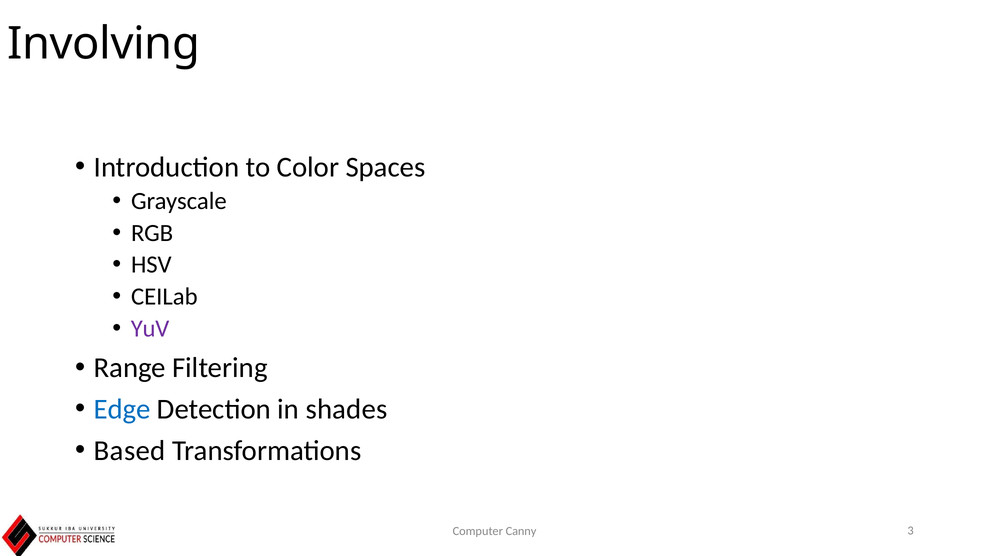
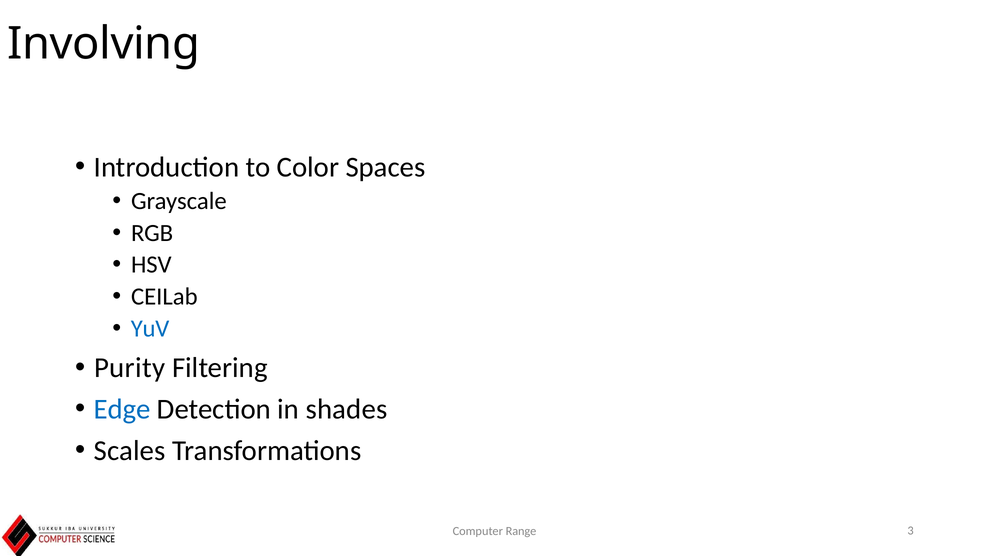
YuV colour: purple -> blue (150, 329)
Range: Range -> Purity (130, 368)
Based: Based -> Scales (130, 451)
Canny: Canny -> Range (521, 531)
